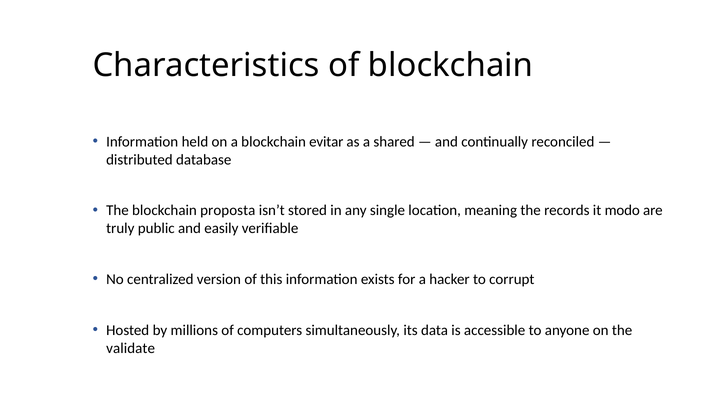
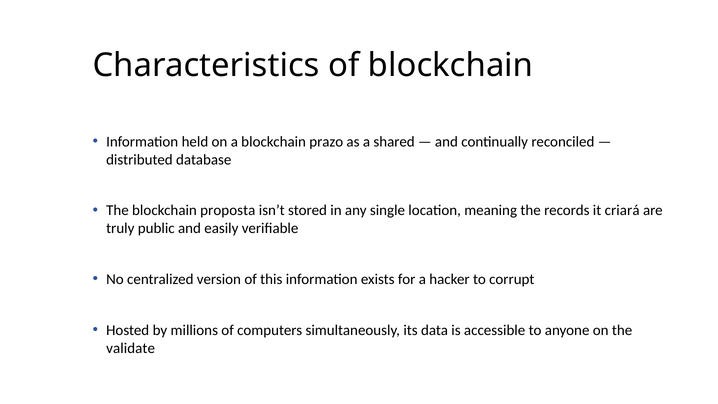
evitar: evitar -> prazo (326, 142)
modo: modo -> criará (622, 210)
